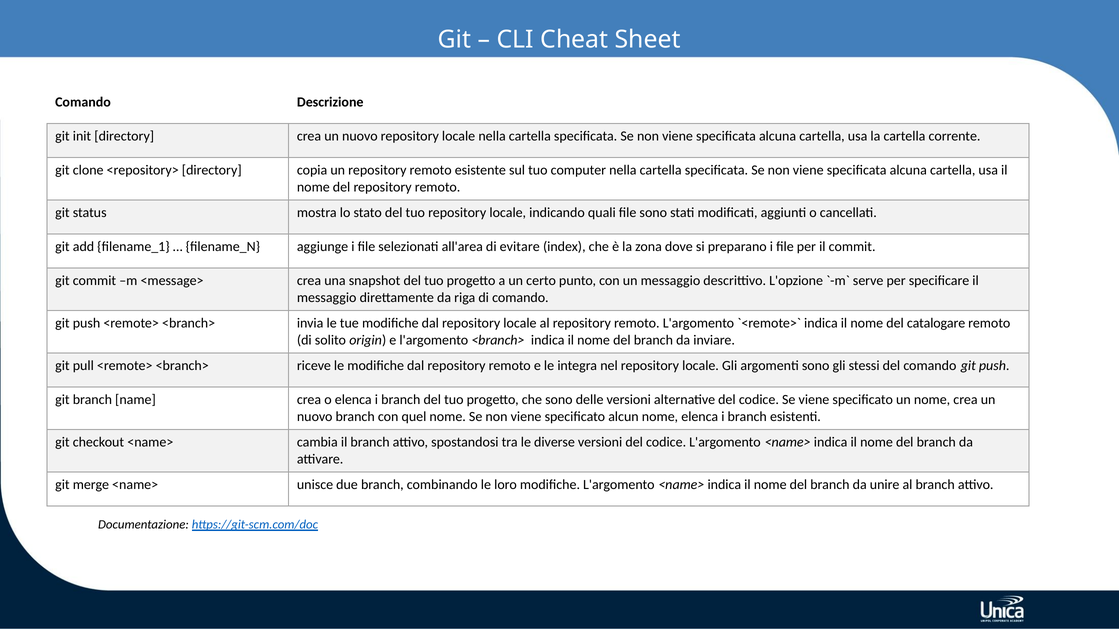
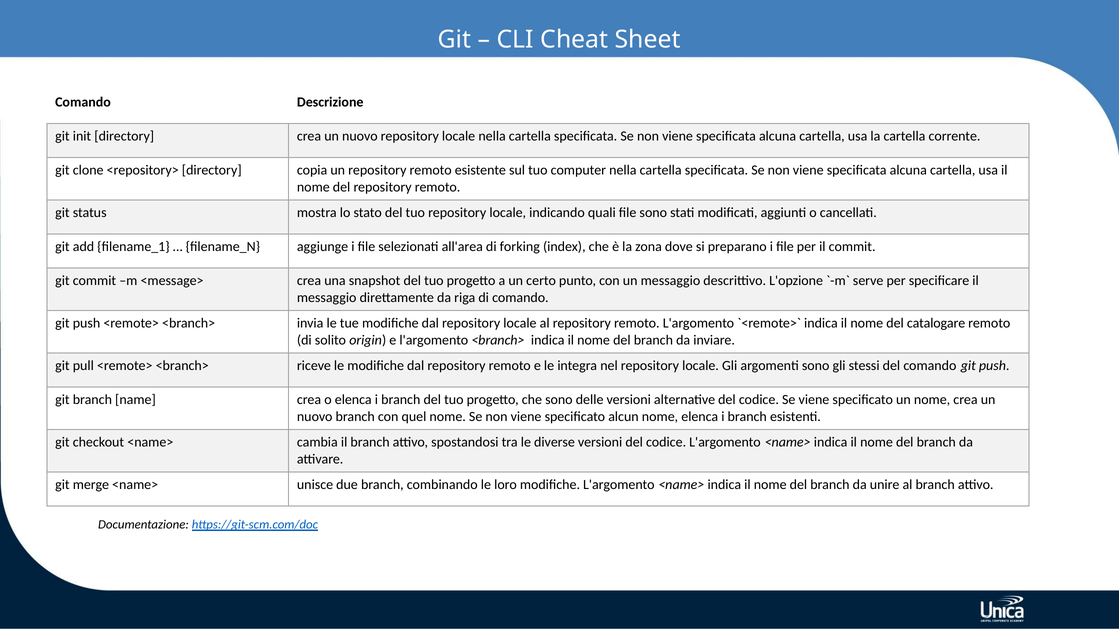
evitare: evitare -> forking (520, 247)
